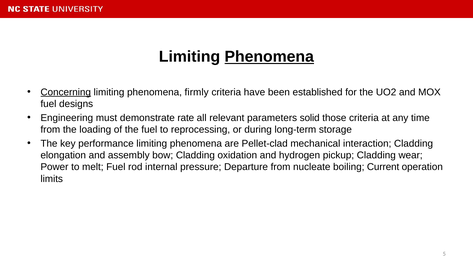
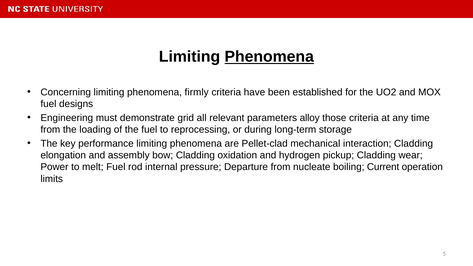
Concerning underline: present -> none (66, 92)
rate: rate -> grid (186, 118)
solid: solid -> alloy (310, 118)
